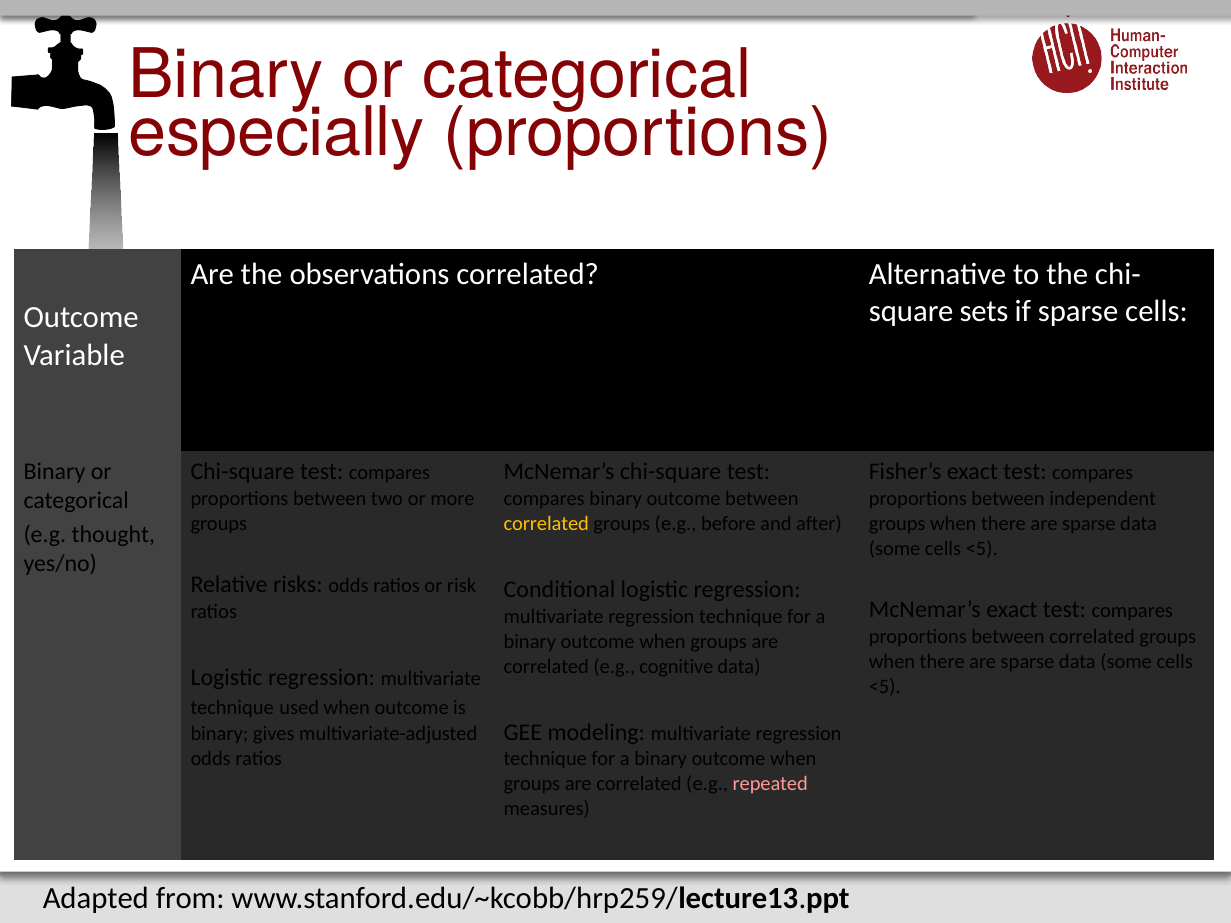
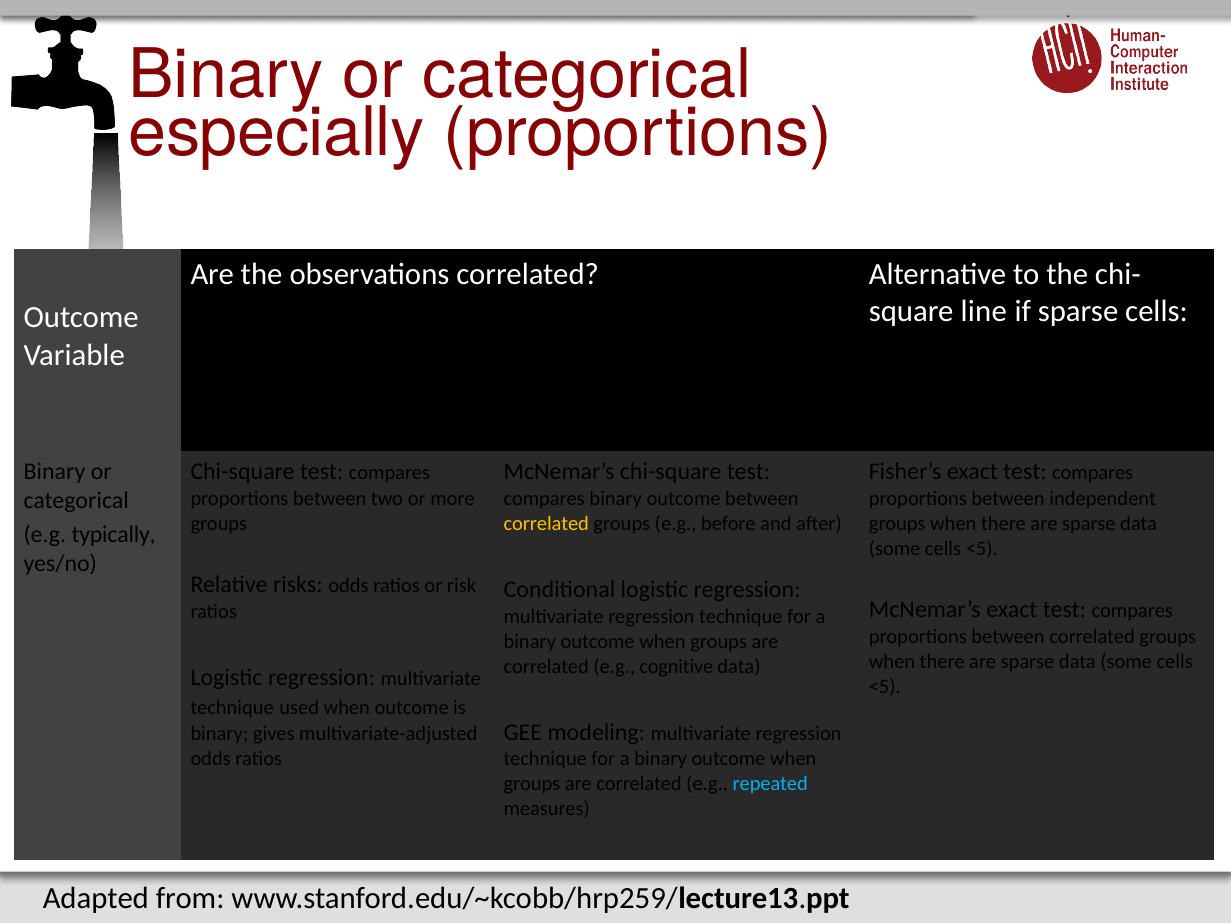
sets: sets -> line (984, 312)
thought: thought -> typically (114, 535)
repeated colour: pink -> light blue (770, 784)
